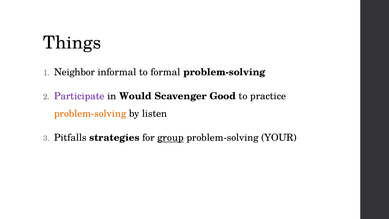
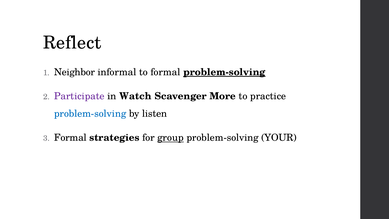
Things: Things -> Reflect (72, 43)
problem-solving underline: none -> present (224, 72)
Would: Would -> Watch (135, 96)
Good: Good -> More (223, 96)
problem-solving colour: orange -> blue (90, 114)
Pitfalls: Pitfalls -> Formal (70, 138)
